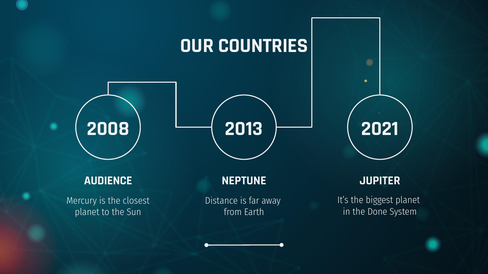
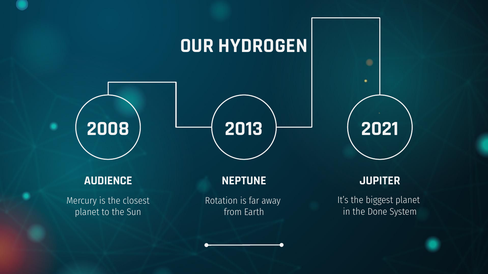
COUNTRIES: COUNTRIES -> HYDROGEN (263, 46)
Distance: Distance -> Rotation (221, 201)
